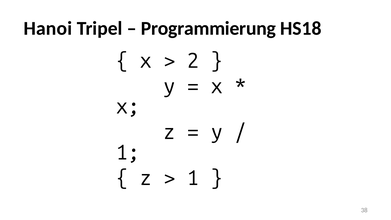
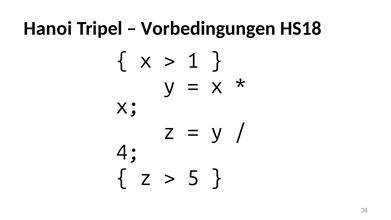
Programmierung: Programmierung -> Vorbedingungen (208, 28)
2: 2 -> 1 (193, 61)
1: 1 -> 4 (128, 153)
1: 1 -> 5 (193, 178)
